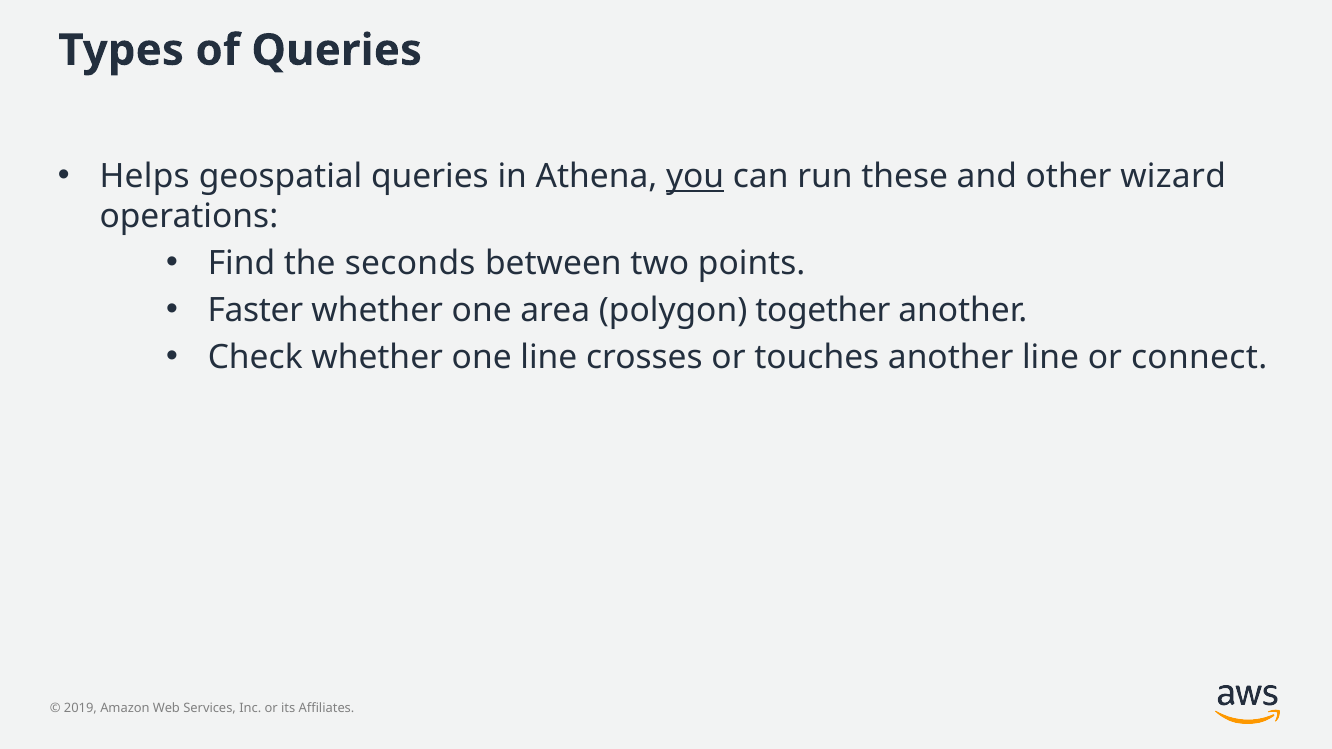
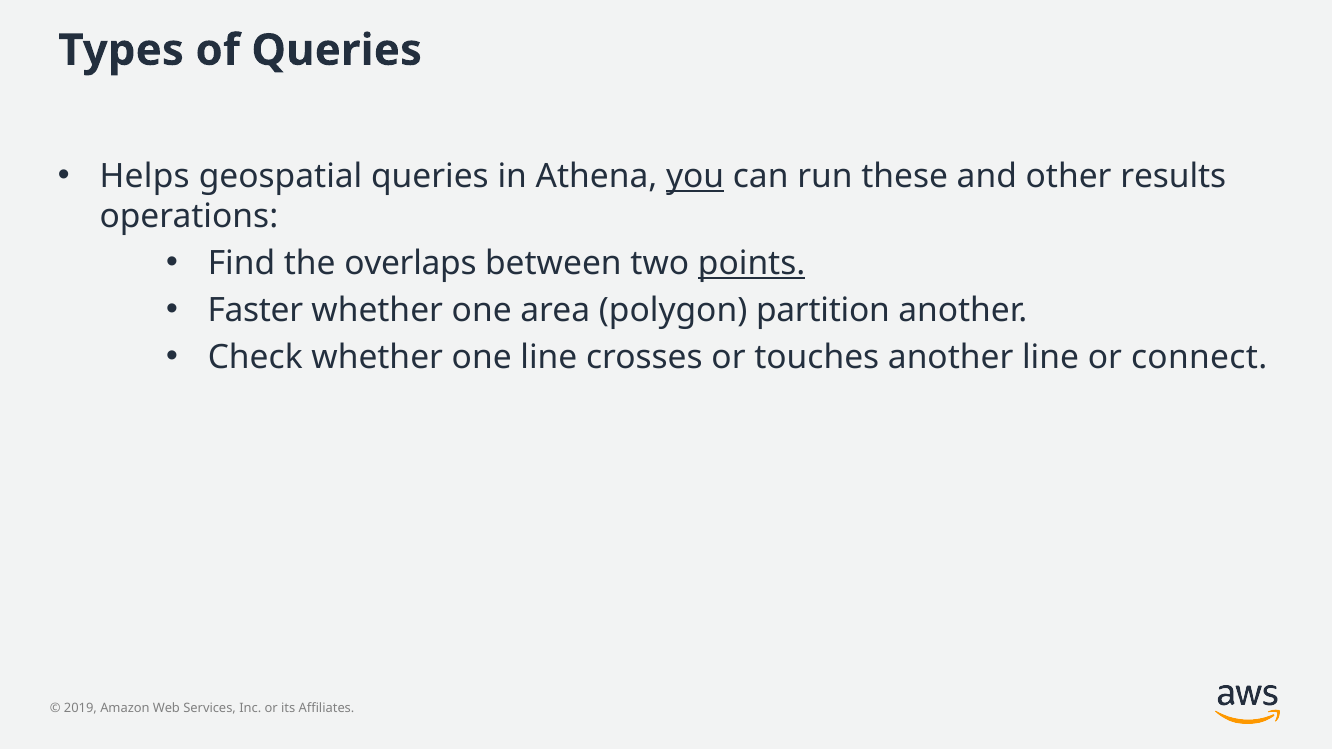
wizard: wizard -> results (1173, 176)
seconds: seconds -> overlaps (410, 264)
points underline: none -> present (752, 264)
together: together -> partition (823, 311)
